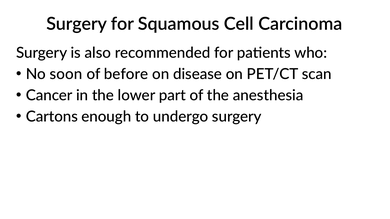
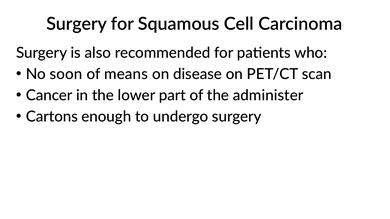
before: before -> means (126, 74)
anesthesia: anesthesia -> administer (268, 96)
